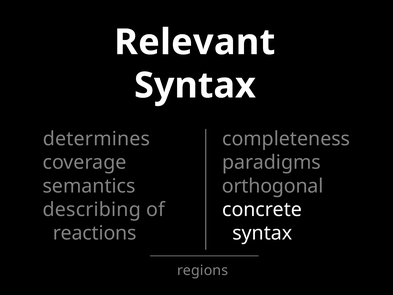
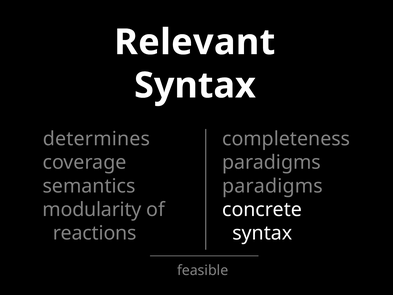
orthogonal: orthogonal -> paradigms (272, 186)
describing: describing -> modularity (92, 209)
regions: regions -> feasible (203, 270)
